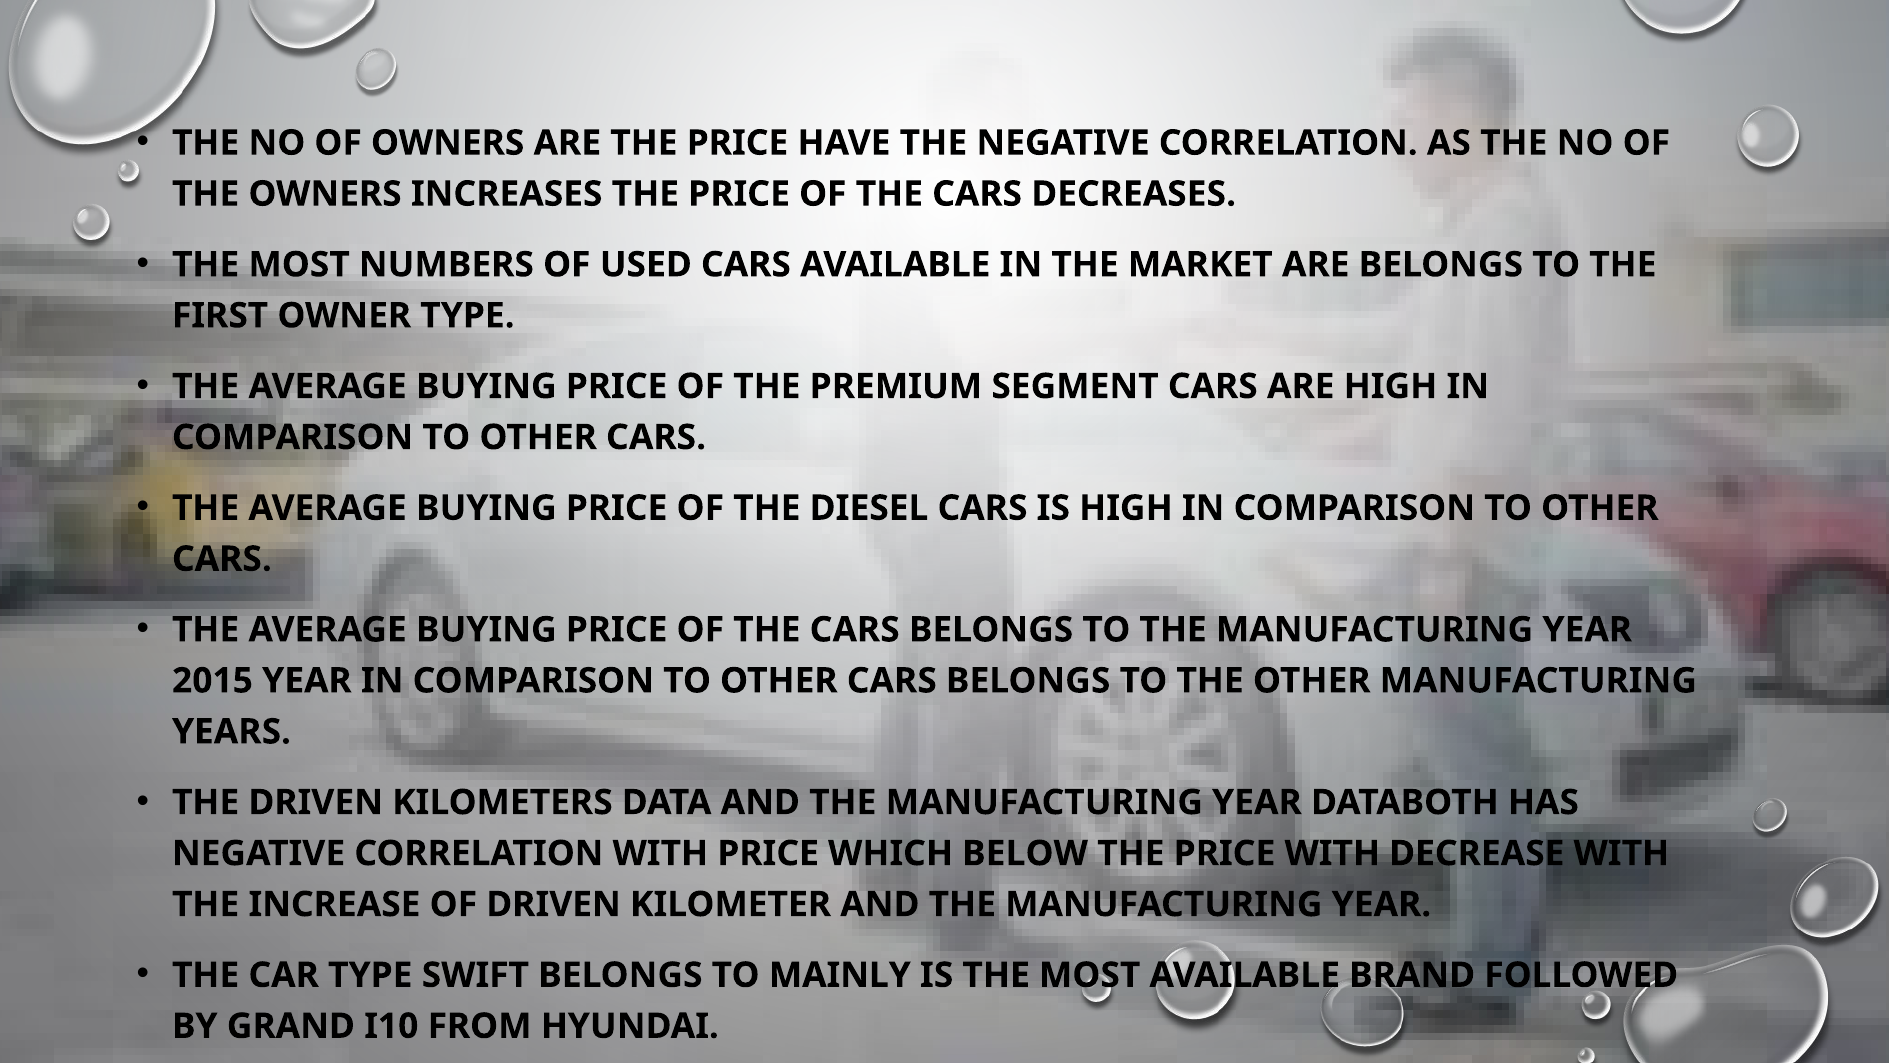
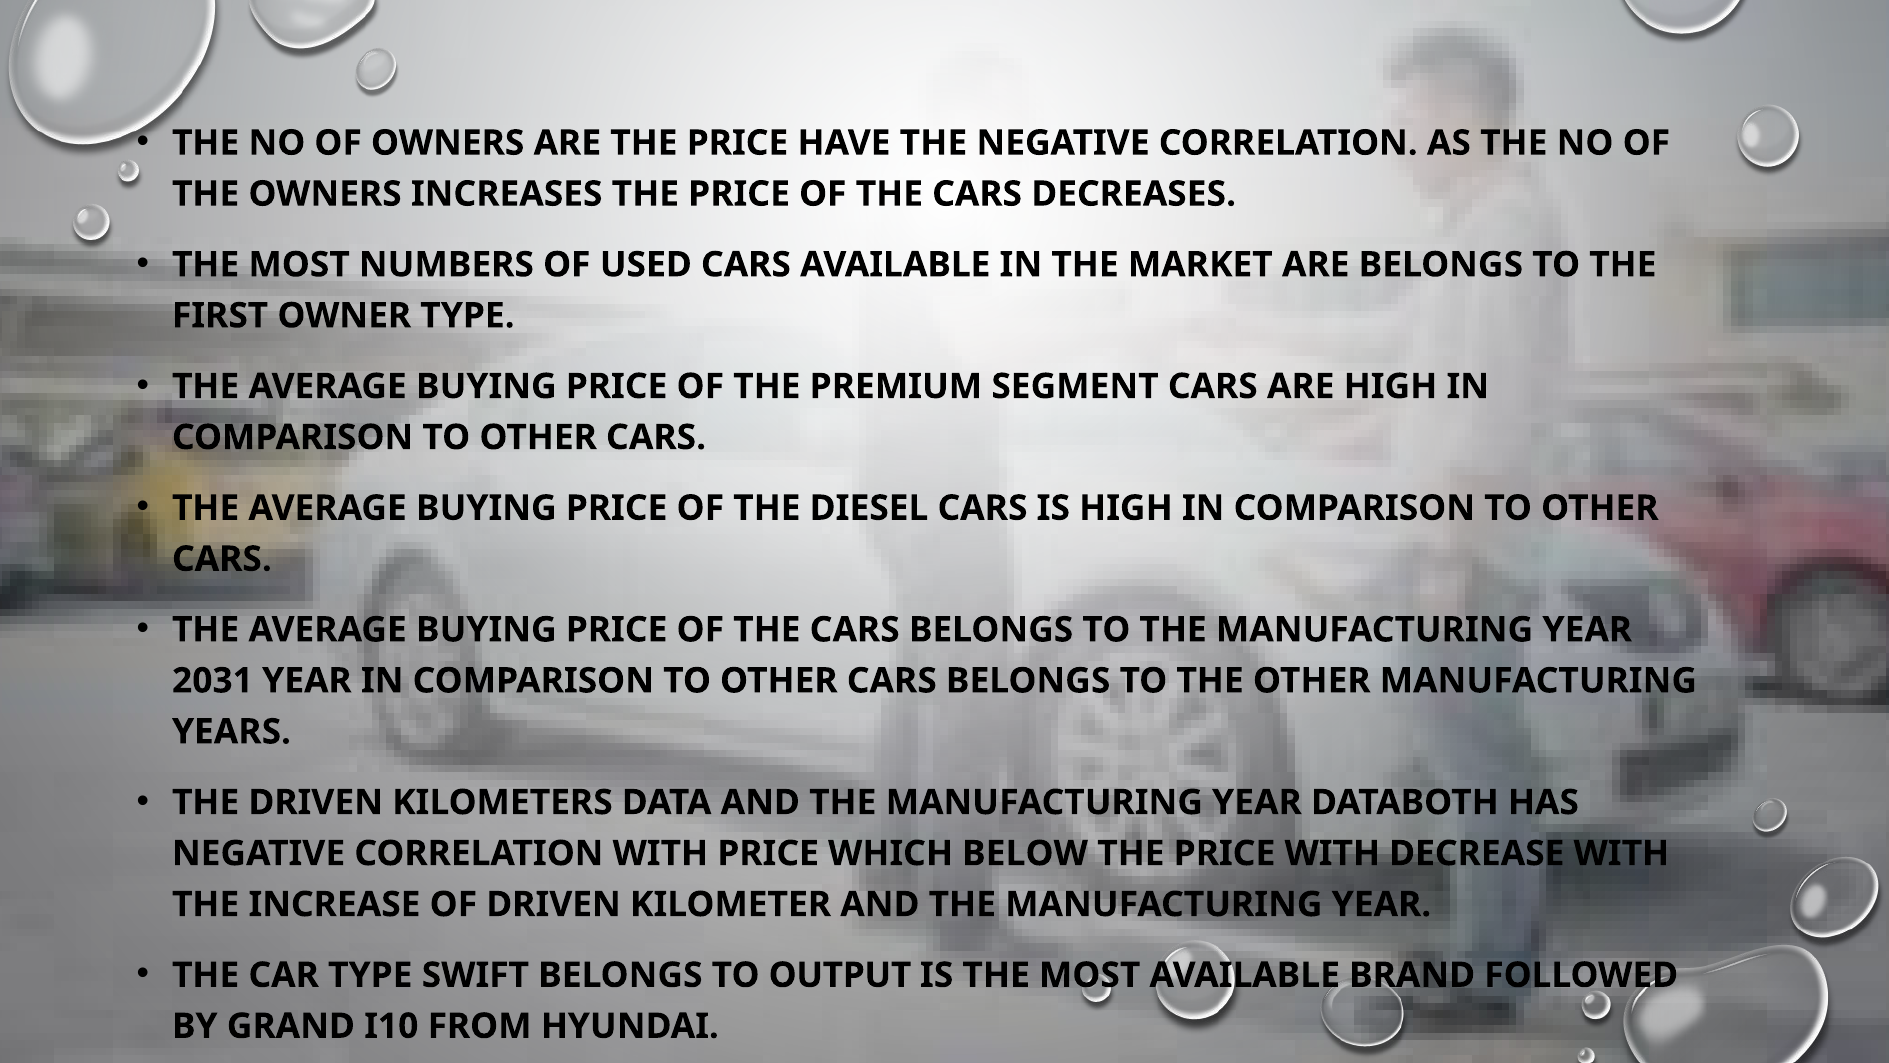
2015: 2015 -> 2031 (212, 681)
MAINLY: MAINLY -> OUTPUT (840, 975)
